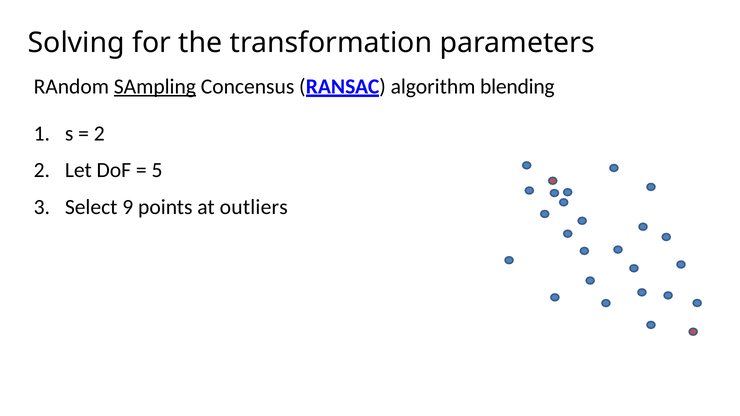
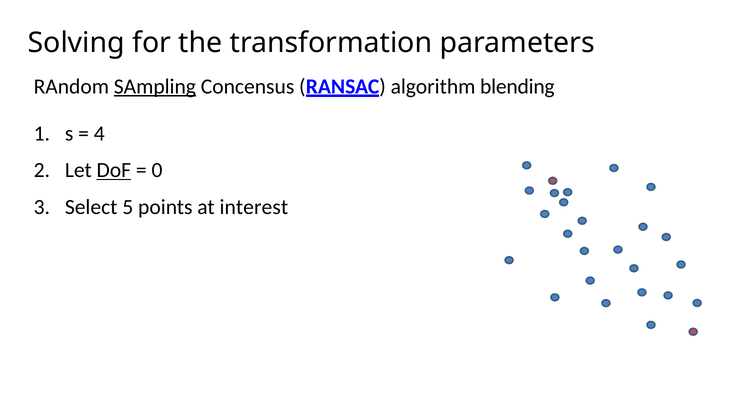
2: 2 -> 4 (99, 134)
DoF underline: none -> present (114, 170)
5: 5 -> 0 (157, 170)
9: 9 -> 5 (128, 207)
outliers: outliers -> interest (254, 207)
